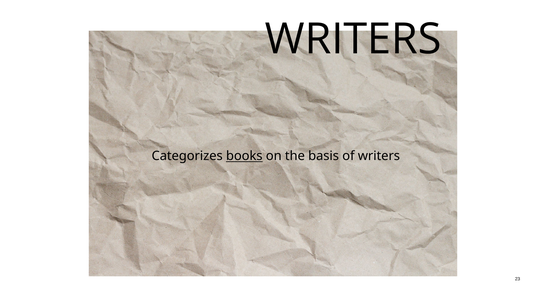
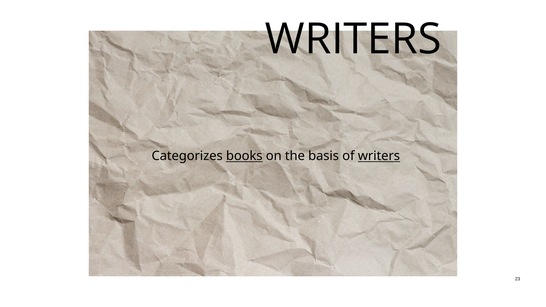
writers underline: none -> present (379, 156)
